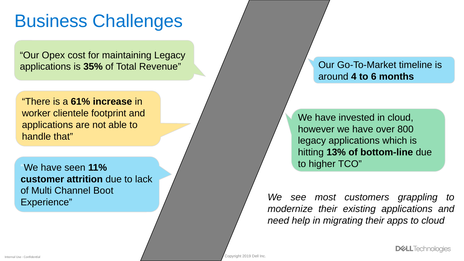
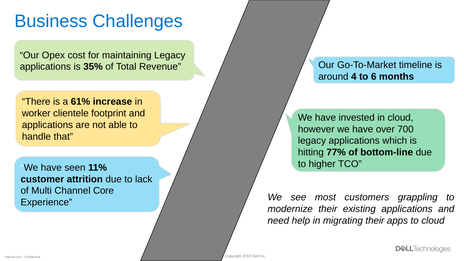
800: 800 -> 700 (406, 129)
13%: 13% -> 77% (336, 152)
Boot: Boot -> Core (103, 191)
